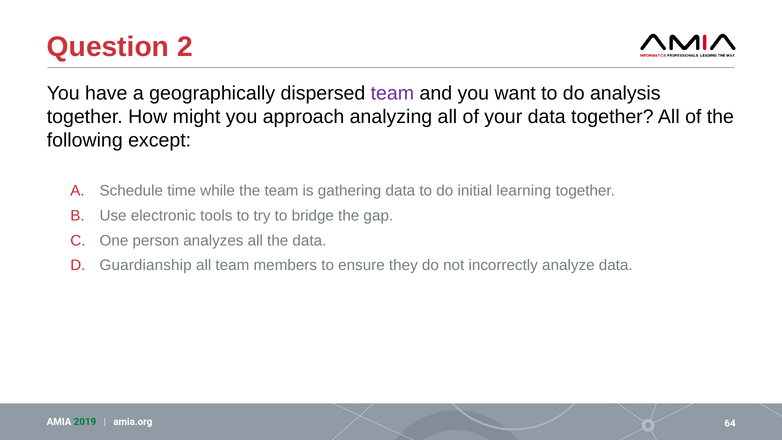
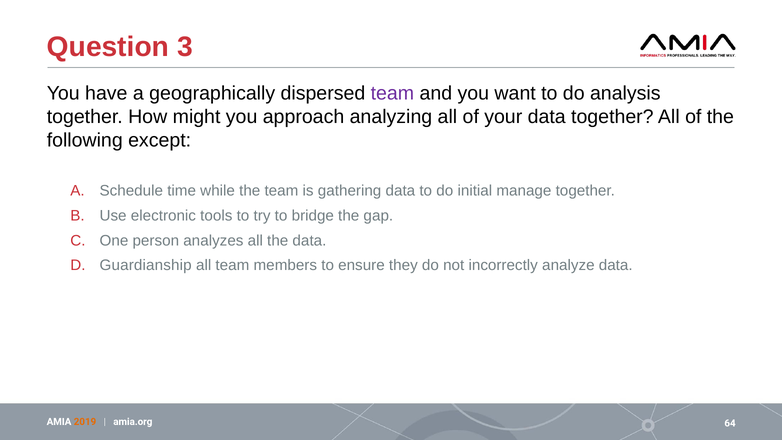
2: 2 -> 3 (185, 47)
learning: learning -> manage (524, 191)
2019 colour: green -> orange (85, 422)
